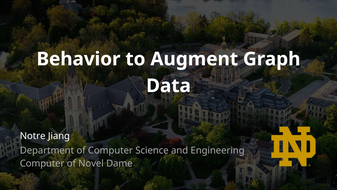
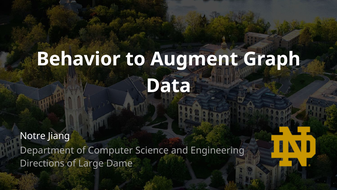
Computer: Computer -> Directions (42, 163)
Novel: Novel -> Large (91, 163)
